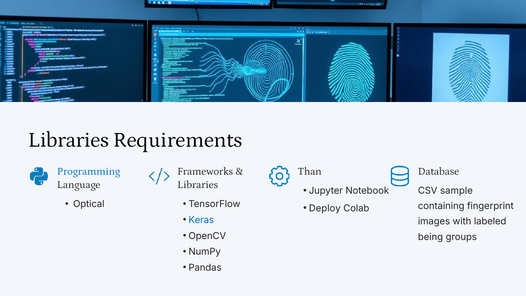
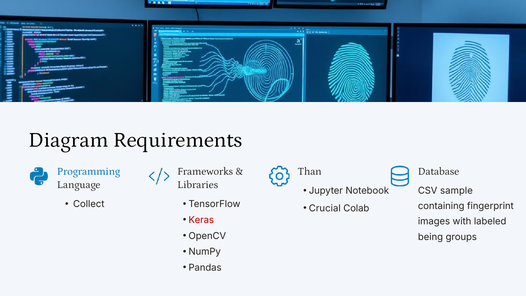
Libraries: Libraries -> Diagram (69, 140)
Optical: Optical -> Collect (89, 204)
Deploy: Deploy -> Crucial (325, 208)
Keras colour: blue -> red (201, 220)
